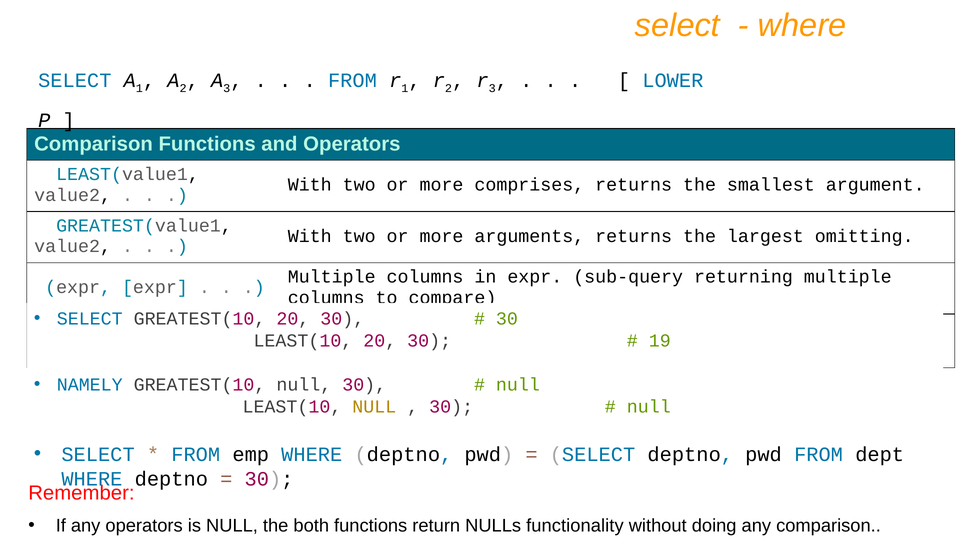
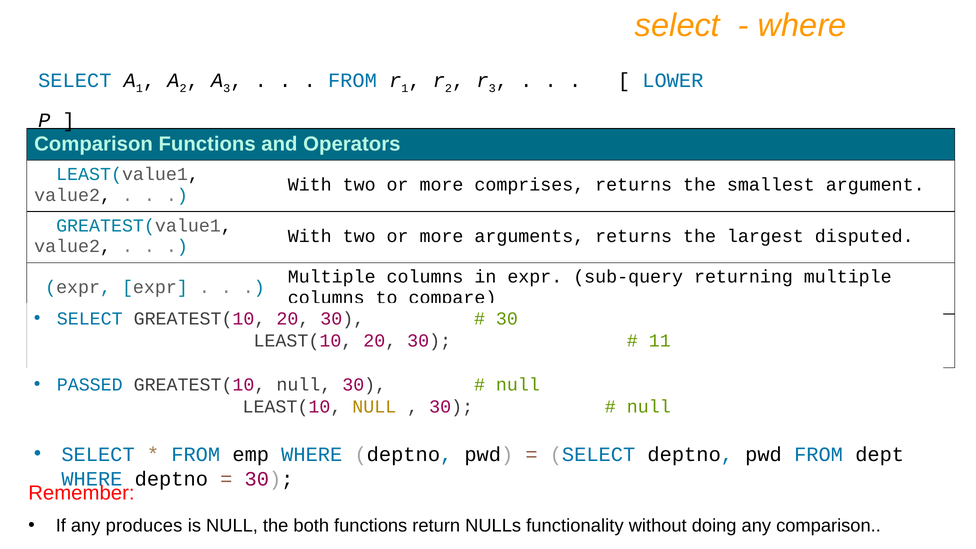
omitting: omitting -> disputed (864, 236)
19: 19 -> 11 (660, 341)
NAMELY: NAMELY -> PASSED (90, 385)
any operators: operators -> produces (144, 526)
